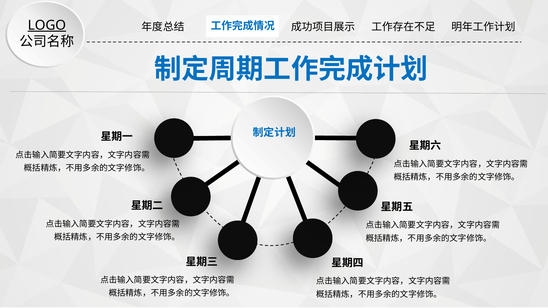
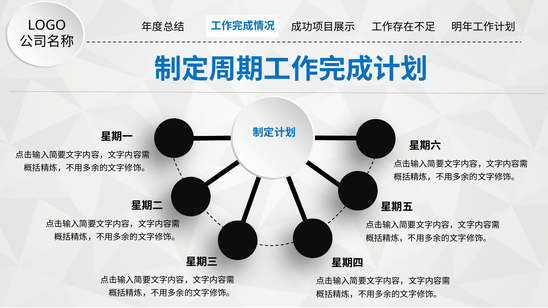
LOGO underline: present -> none (47, 25)
